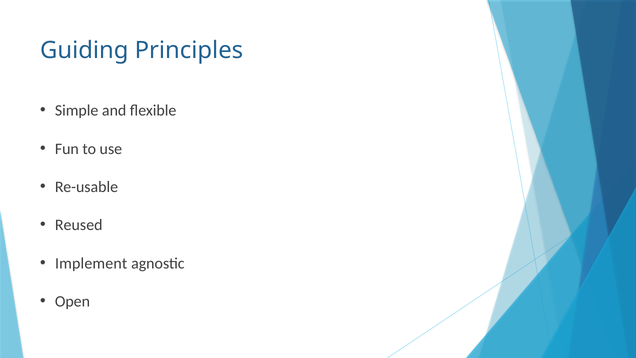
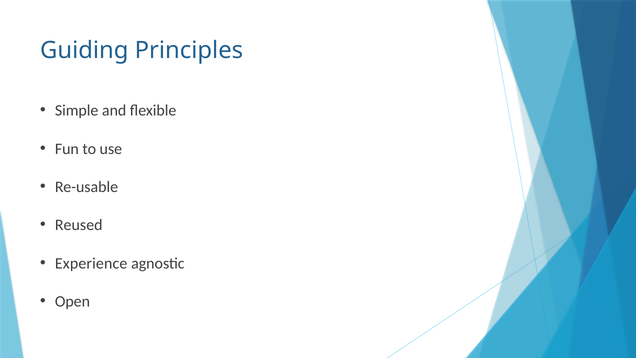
Implement: Implement -> Experience (91, 263)
